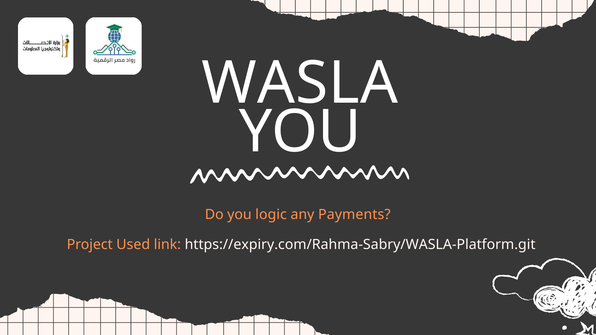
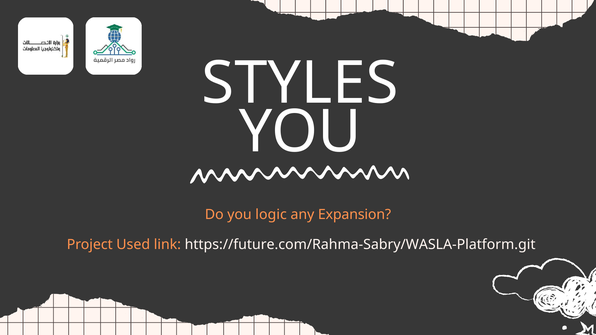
WASLA: WASLA -> STYLES (300, 83)
Payments: Payments -> Expansion (354, 215)
https://expiry.com/Rahma-Sabry/WASLA-Platform.git: https://expiry.com/Rahma-Sabry/WASLA-Platform.git -> https://future.com/Rahma-Sabry/WASLA-Platform.git (360, 245)
